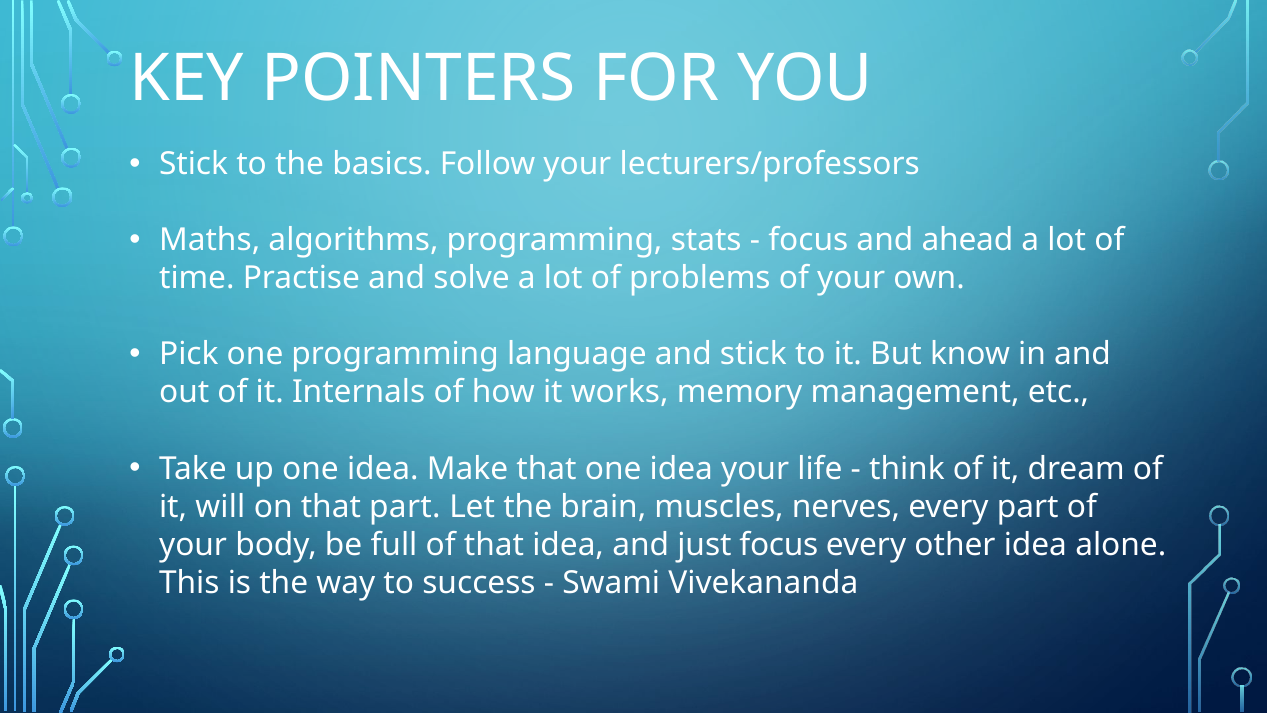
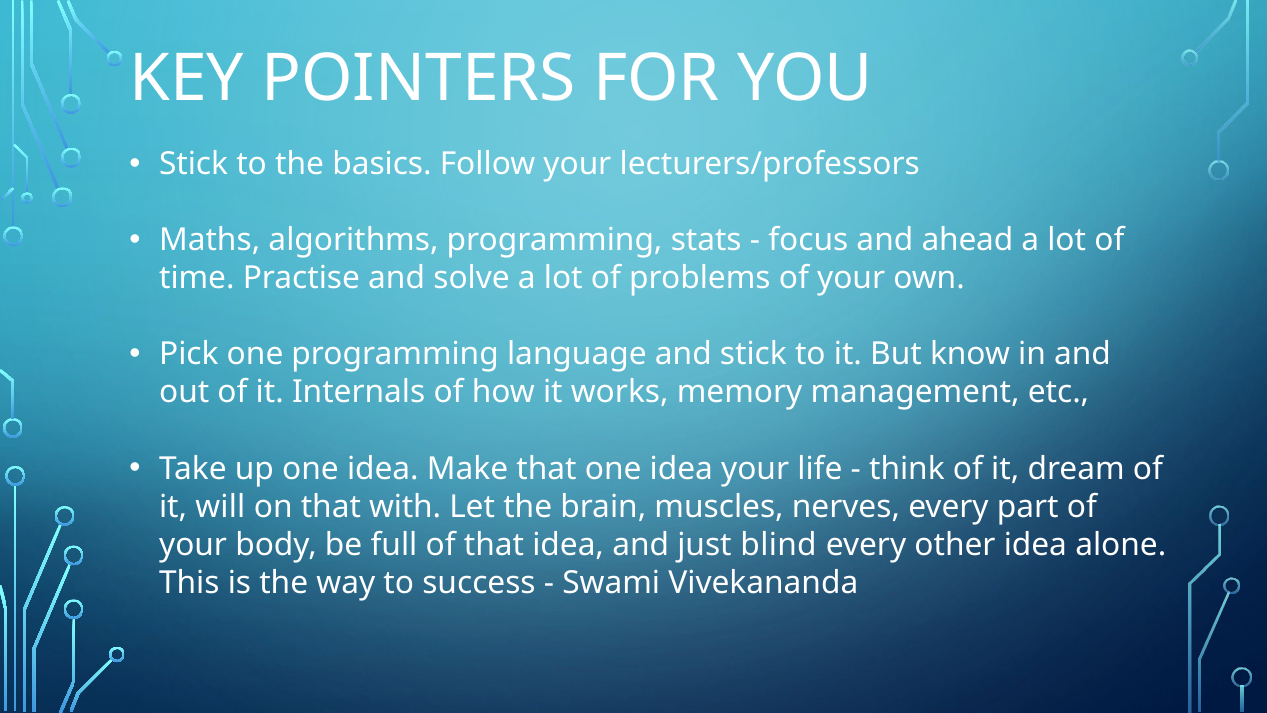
that part: part -> with (405, 506)
just focus: focus -> blind (779, 544)
